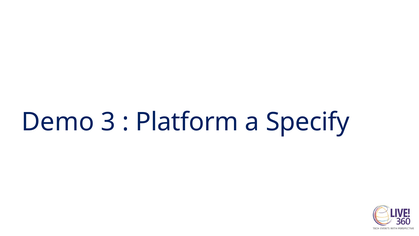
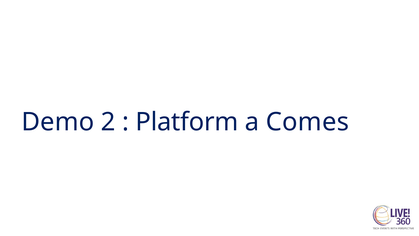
3: 3 -> 2 (108, 122)
Specify: Specify -> Comes (307, 122)
